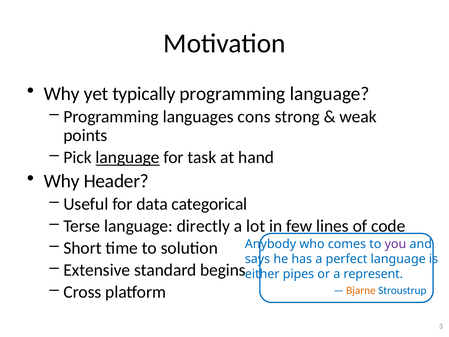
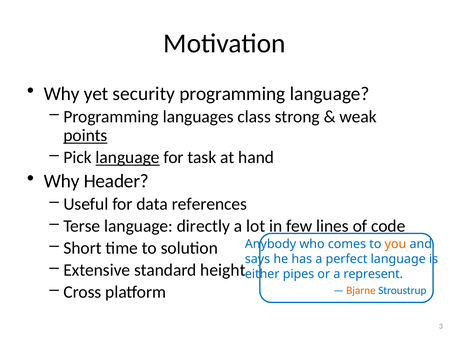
typically: typically -> security (144, 94)
cons: cons -> class (254, 117)
points underline: none -> present (85, 135)
categorical: categorical -> references (209, 204)
you colour: purple -> orange (395, 244)
begins: begins -> height (223, 270)
